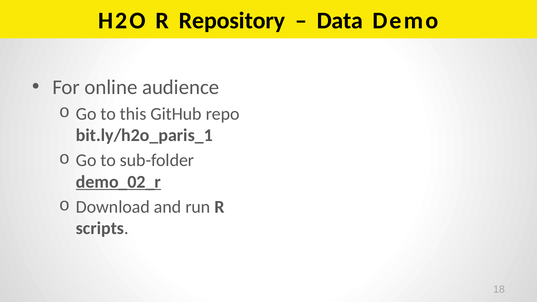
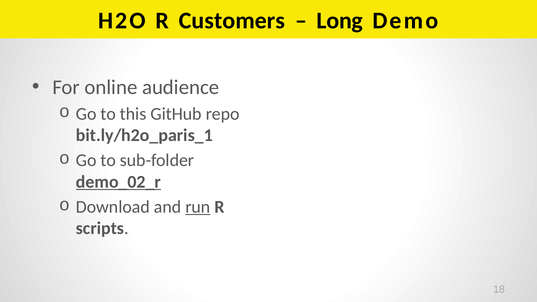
Repository: Repository -> Customers (232, 21)
Data: Data -> Long (340, 21)
run underline: none -> present (198, 207)
